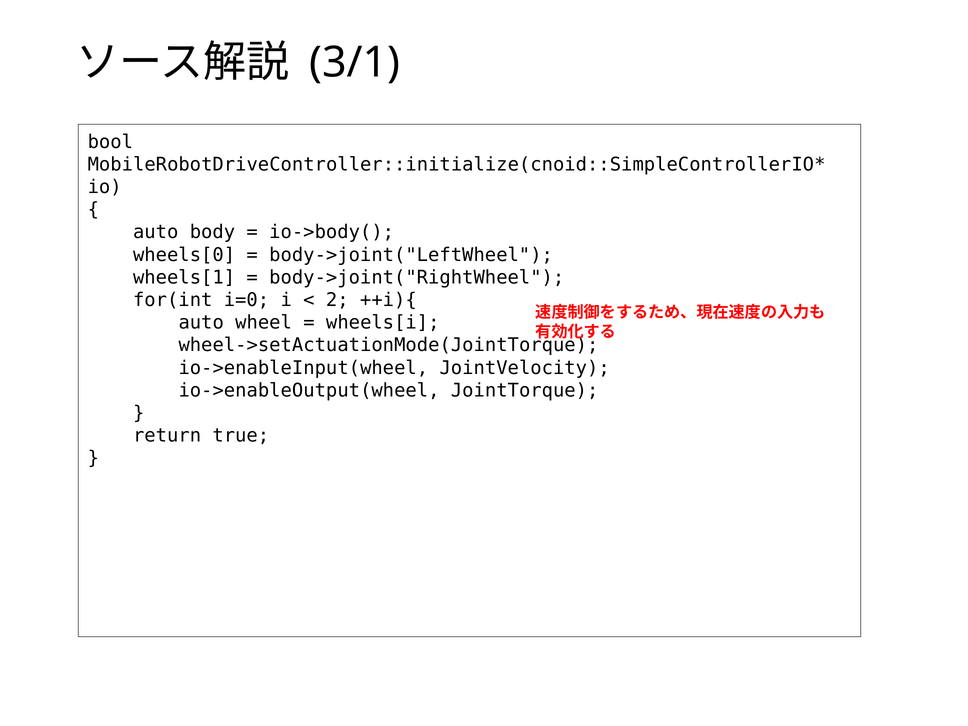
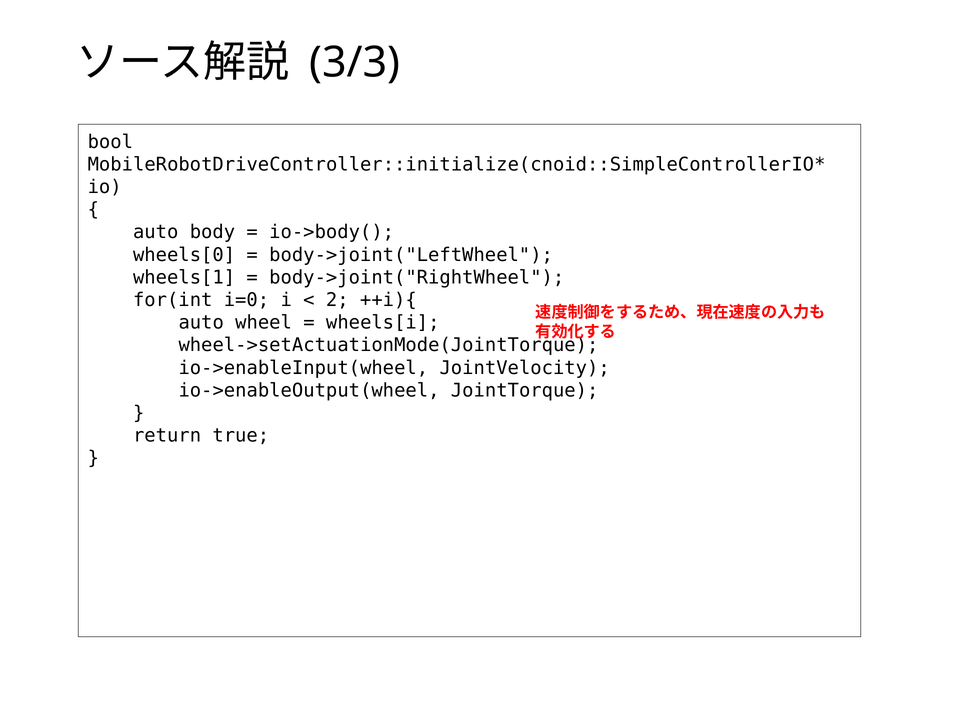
3/1: 3/1 -> 3/3 (355, 63)
